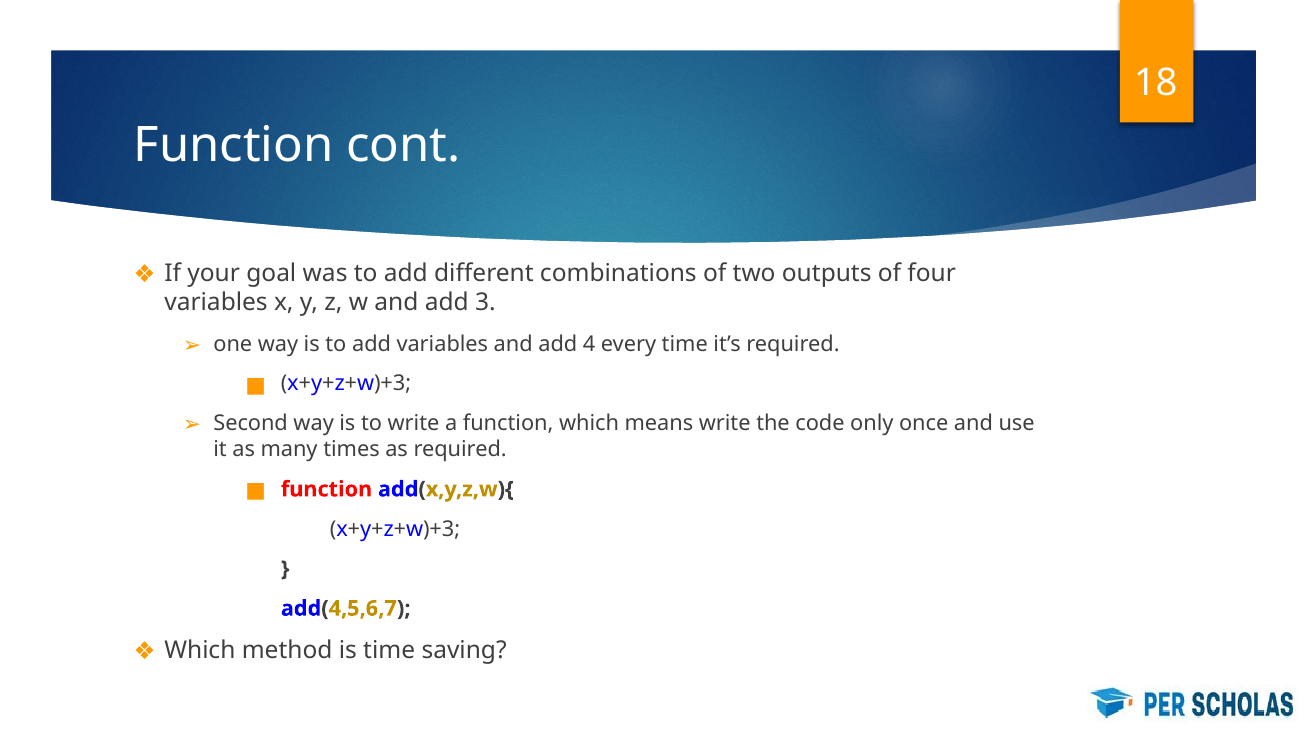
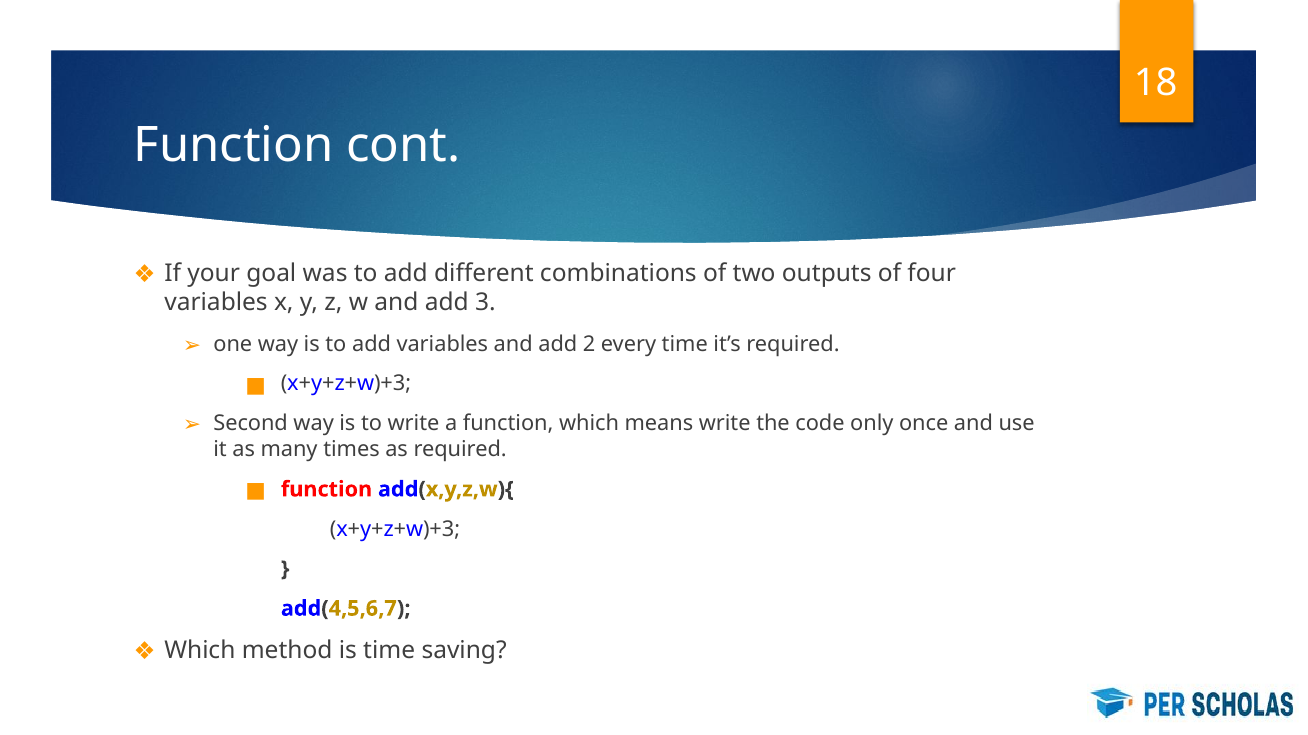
4: 4 -> 2 (589, 344)
